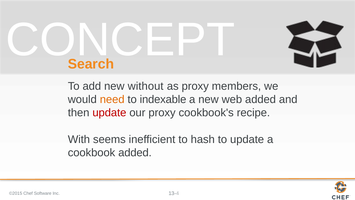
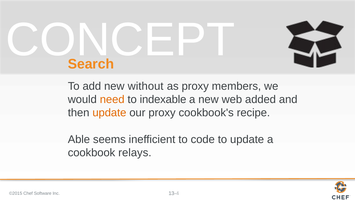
update colour: red -> orange (109, 113)
With: With -> Able (79, 139)
hash: hash -> code (203, 139)
cookbook added: added -> relays (135, 153)
